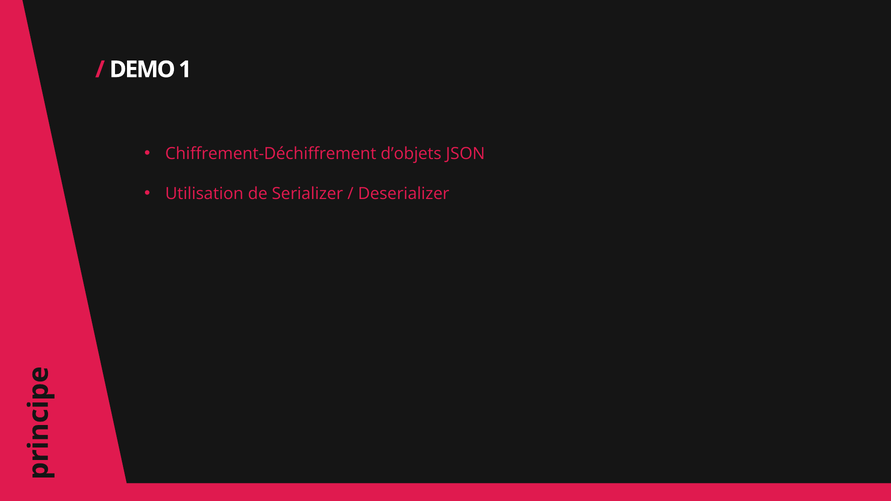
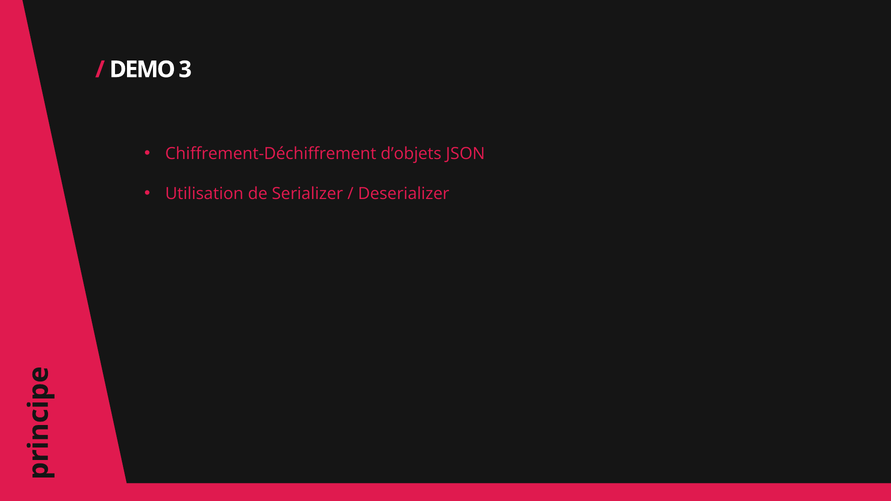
1: 1 -> 3 (185, 70)
